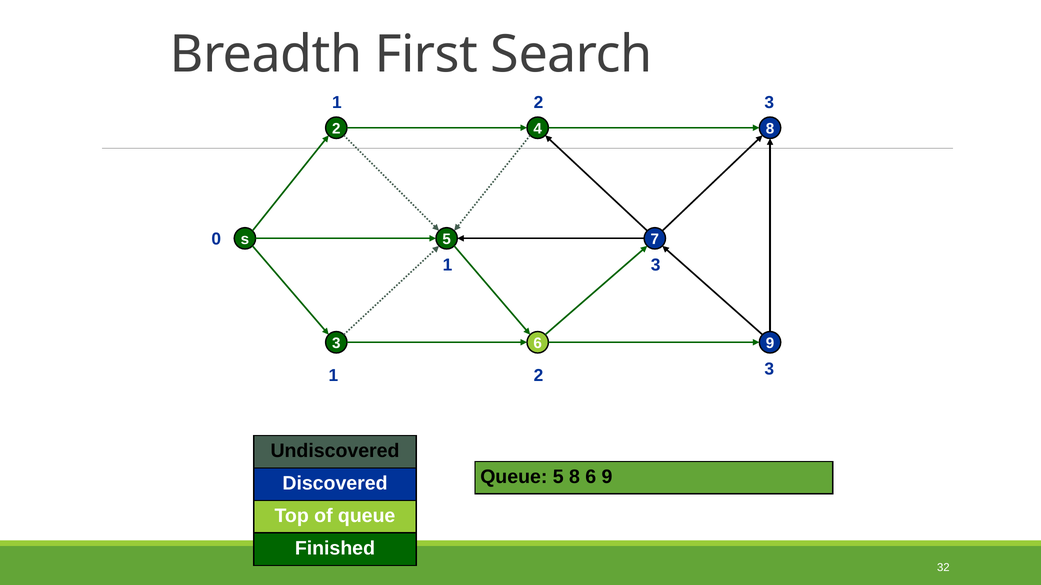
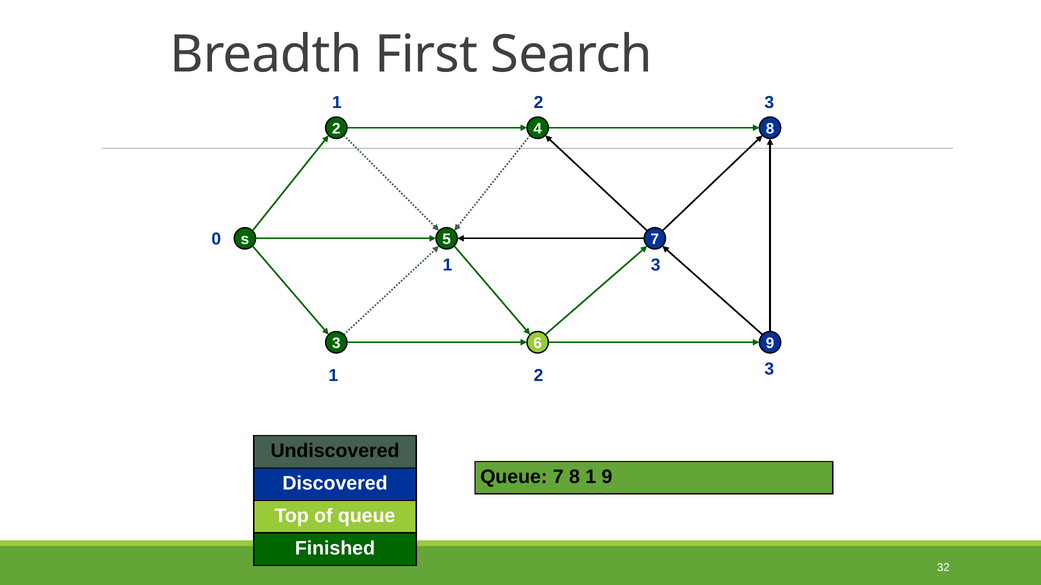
Queue 5: 5 -> 7 (558, 477)
8 6: 6 -> 1 (591, 477)
